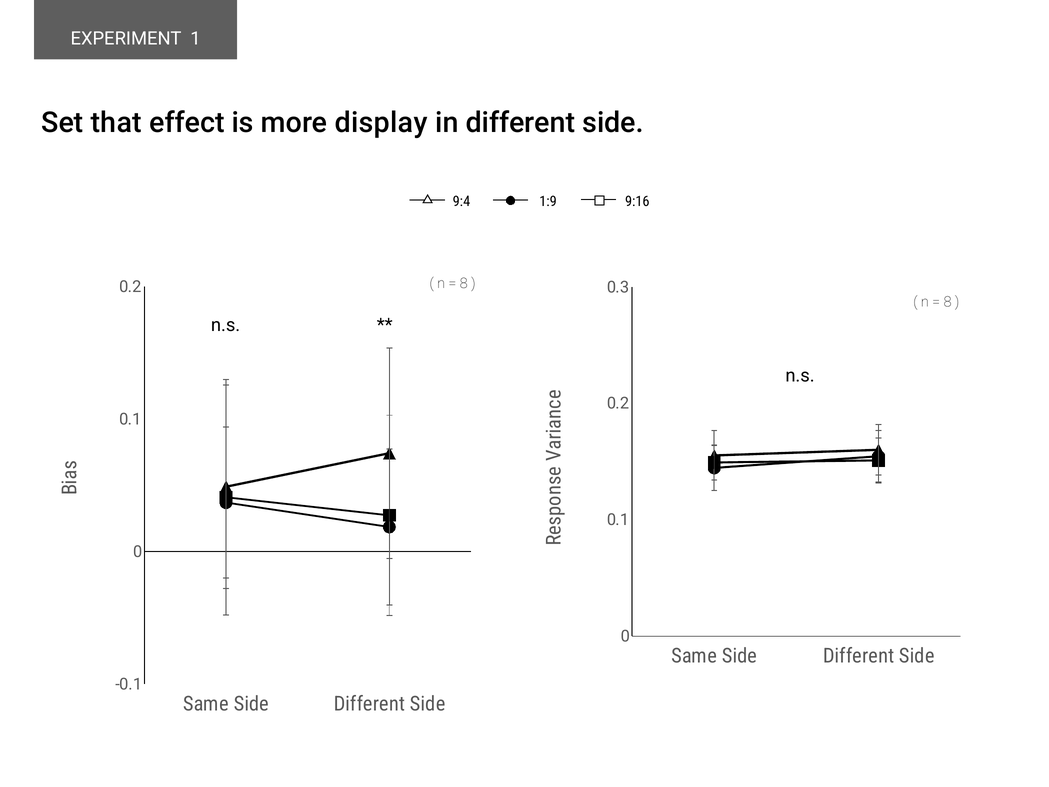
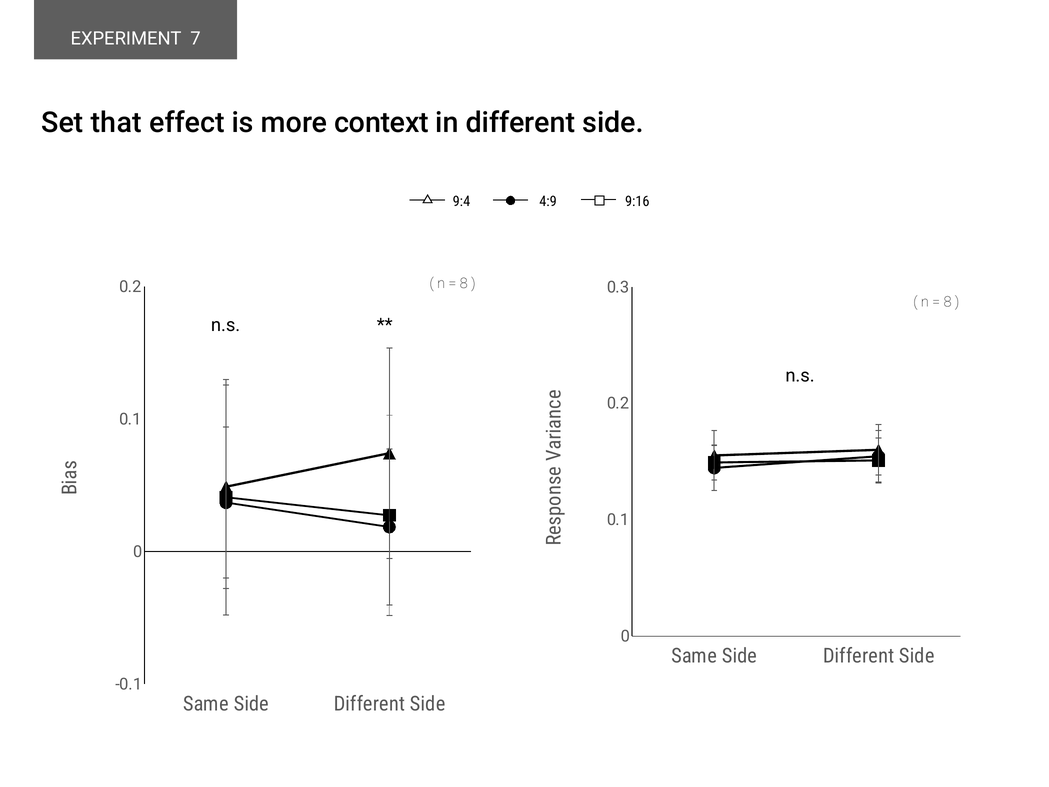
1: 1 -> 7 (195, 38)
display: display -> context (382, 123)
1:9: 1:9 -> 4:9 (548, 201)
